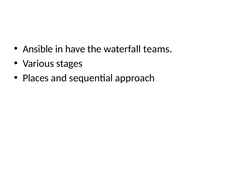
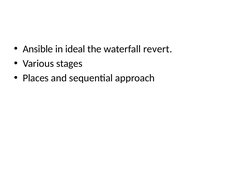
have: have -> ideal (75, 49)
teams: teams -> revert (158, 49)
